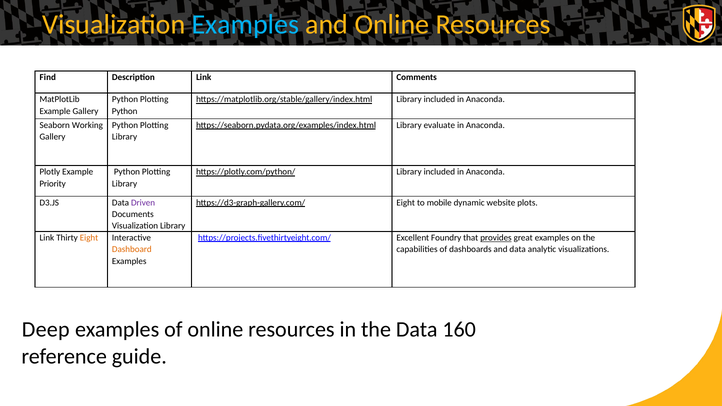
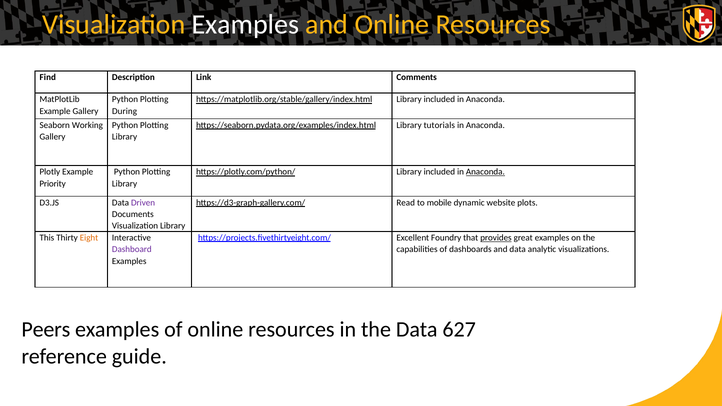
Examples colour: light blue -> white (245, 25)
Python: Python -> During (125, 111)
evaluate: evaluate -> tutorials (439, 125)
Anaconda underline: none -> present (485, 172)
https://d3-graph-gallery.com/ Eight: Eight -> Read (406, 203)
Link: Link -> This (47, 238)
Dashboard colour: orange -> purple (132, 250)
Deep: Deep -> Peers (46, 330)
160: 160 -> 627 (459, 330)
